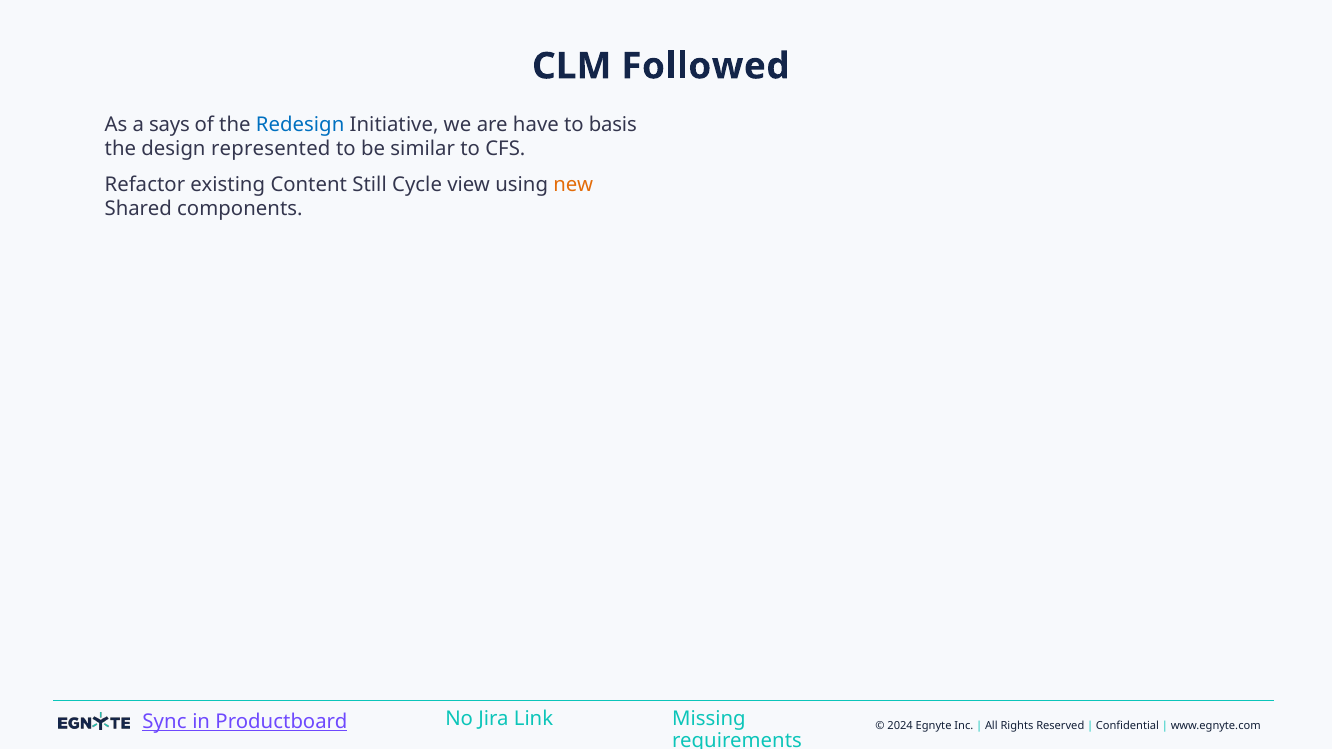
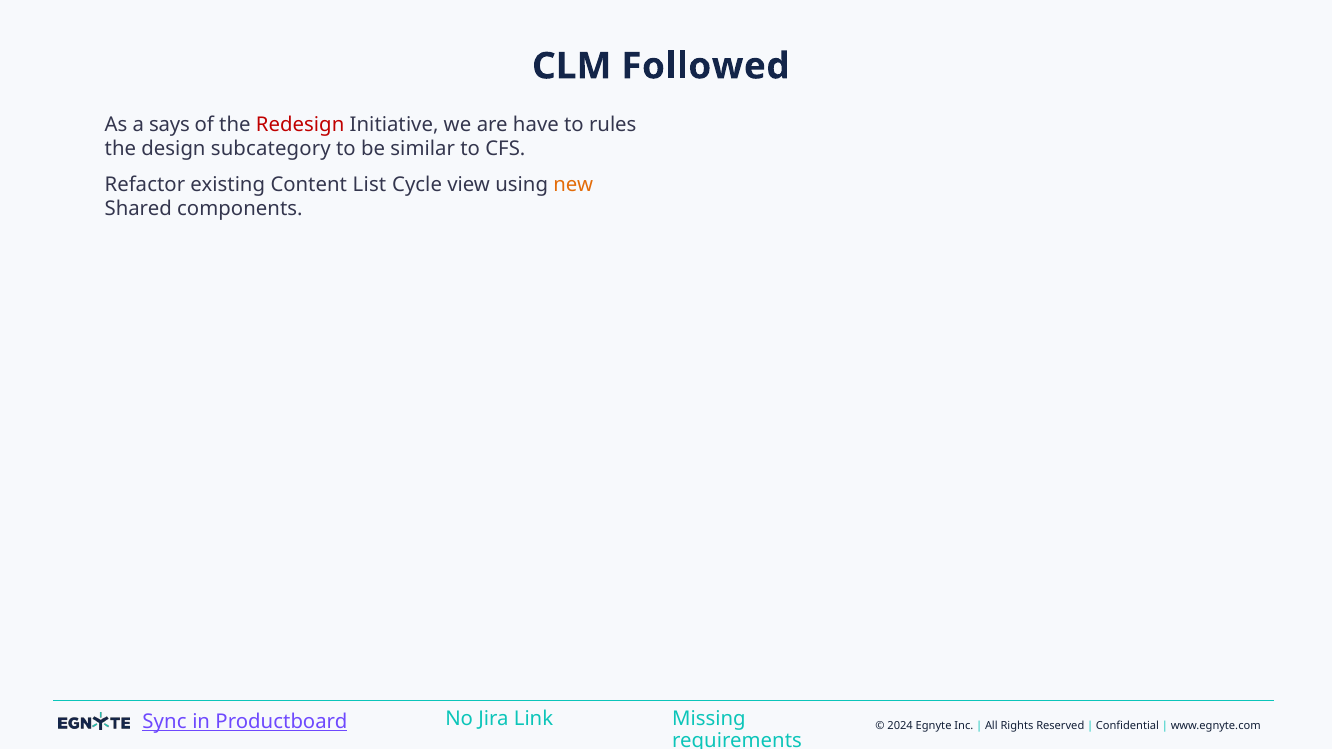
Redesign colour: blue -> red (300, 125)
basis: basis -> rules (613, 125)
represented: represented -> subcategory (271, 149)
Still: Still -> List (369, 185)
